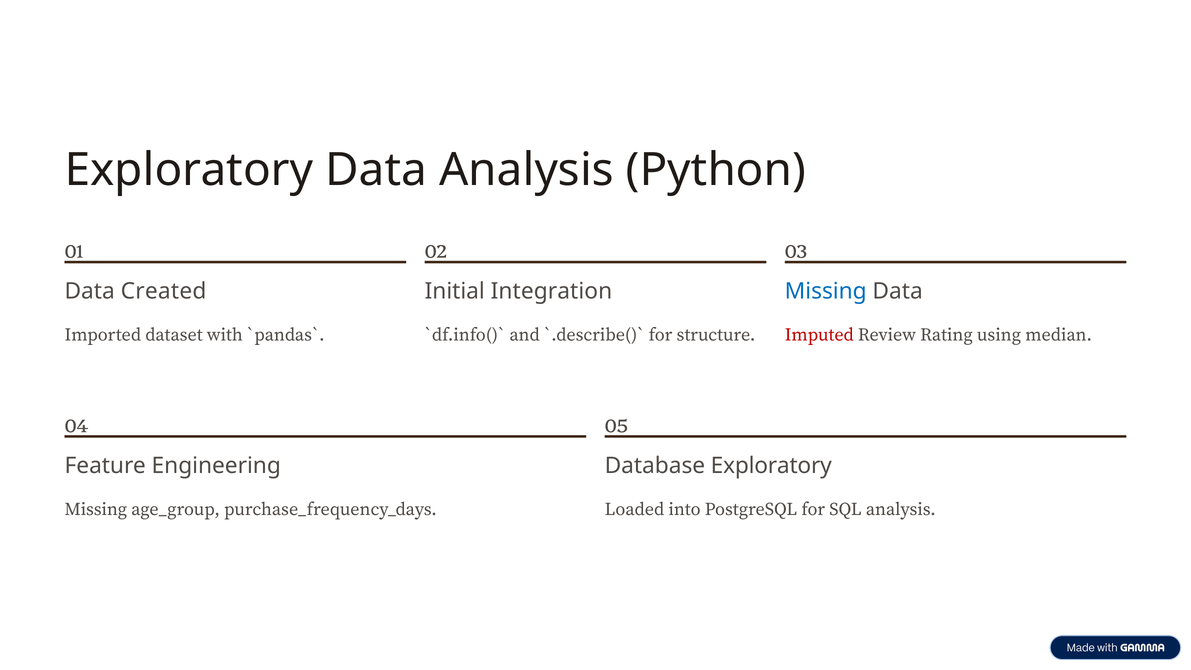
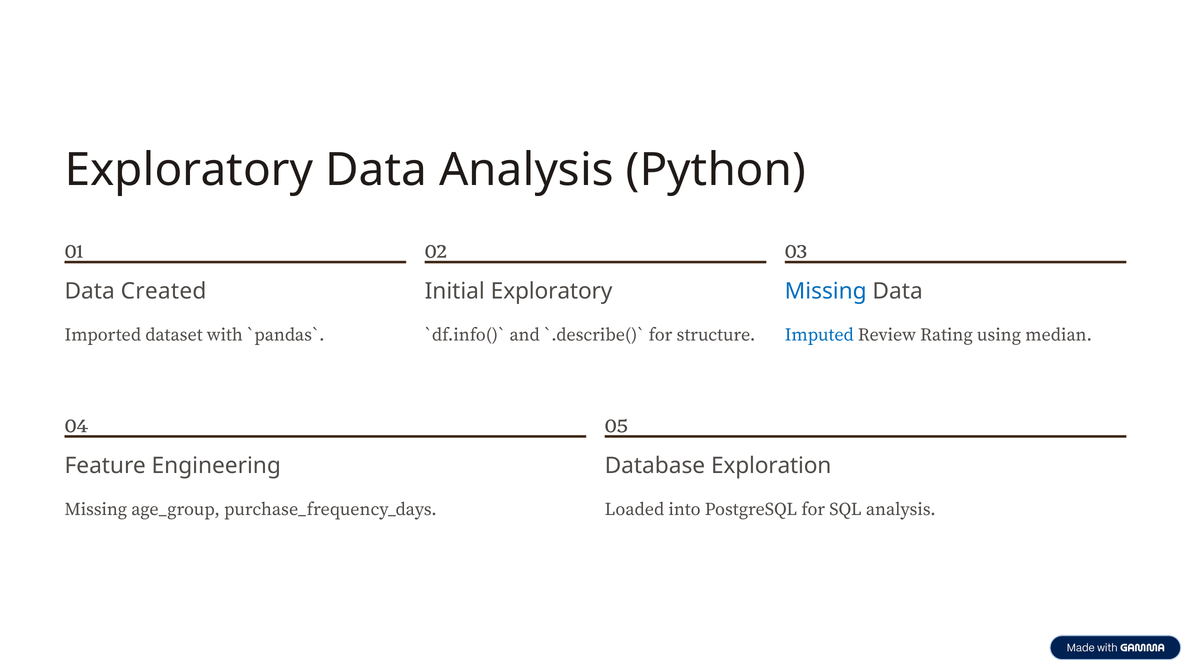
Initial Integration: Integration -> Exploratory (552, 291)
Imputed colour: red -> blue (819, 335)
Database Exploratory: Exploratory -> Exploration (771, 466)
